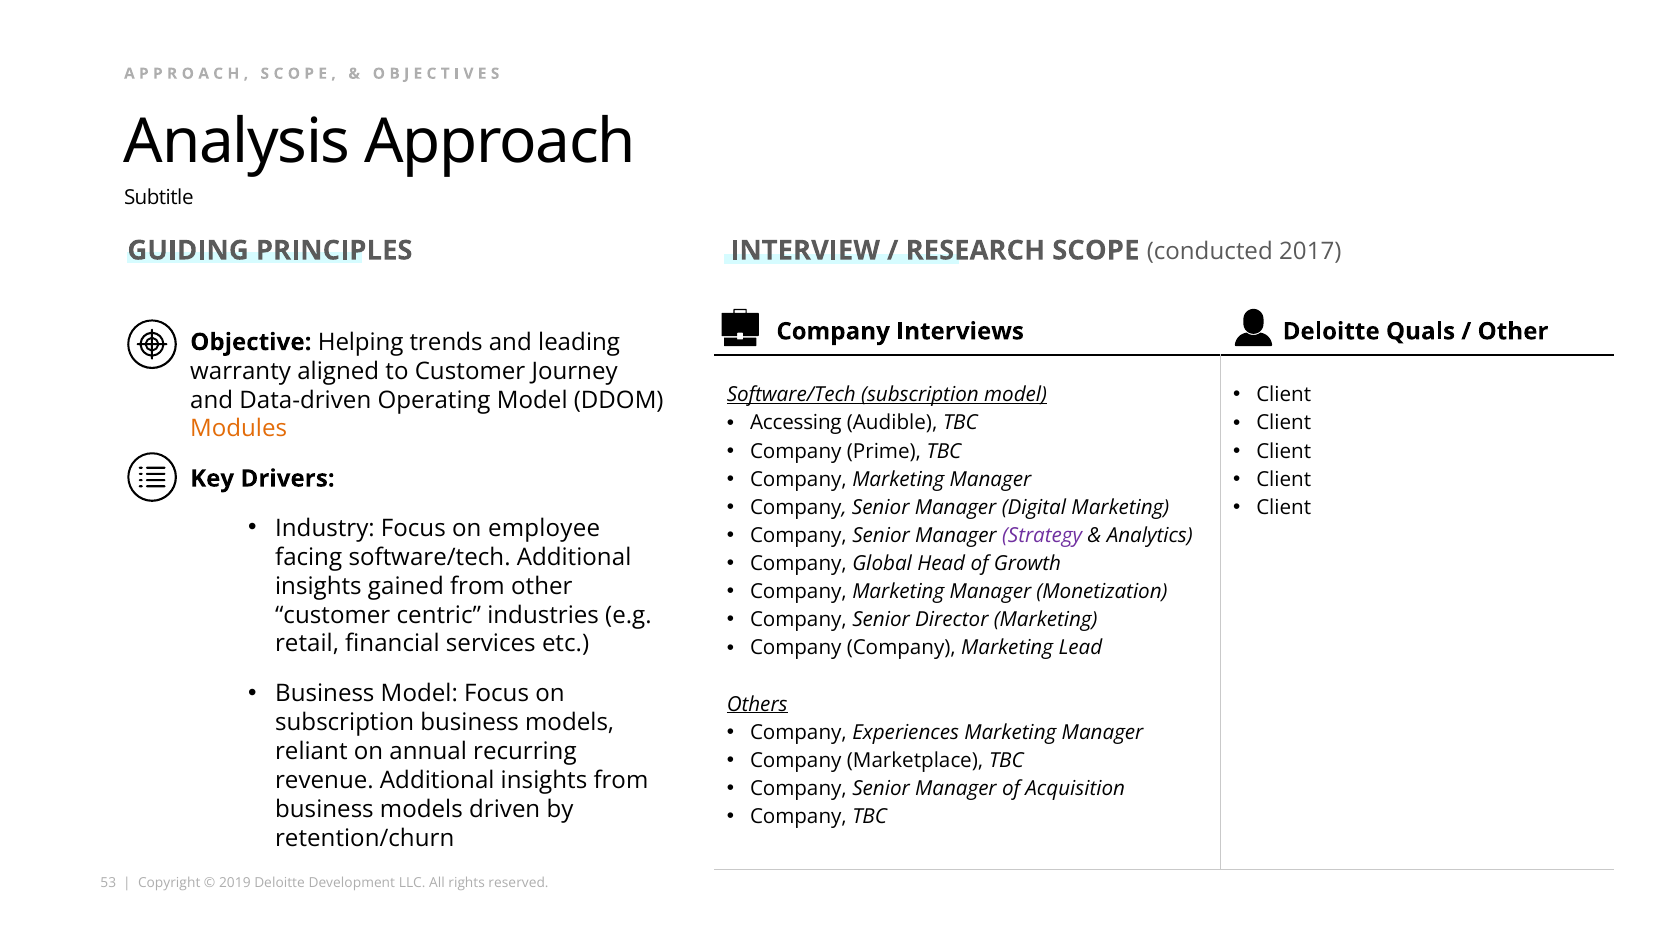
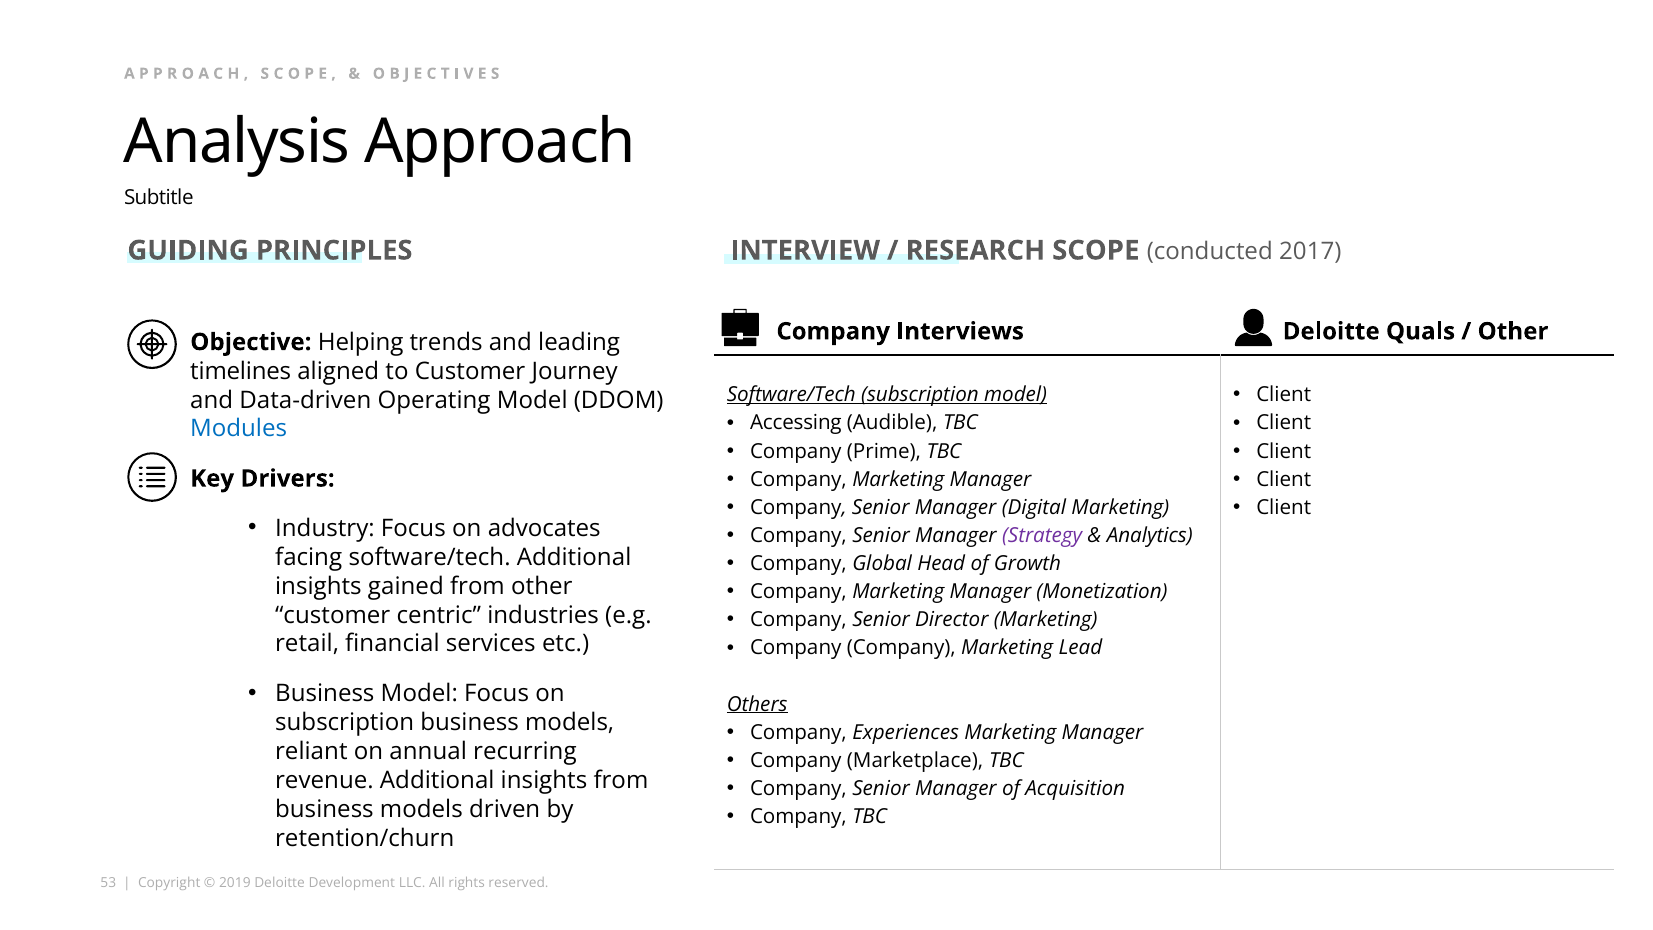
warranty: warranty -> timelines (241, 371)
Modules colour: orange -> blue (239, 429)
employee: employee -> advocates (544, 528)
